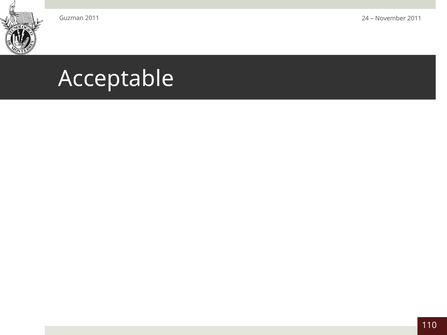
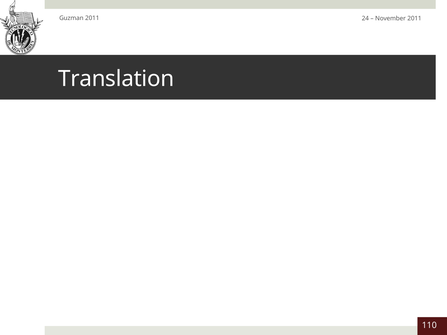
Acceptable: Acceptable -> Translation (116, 79)
